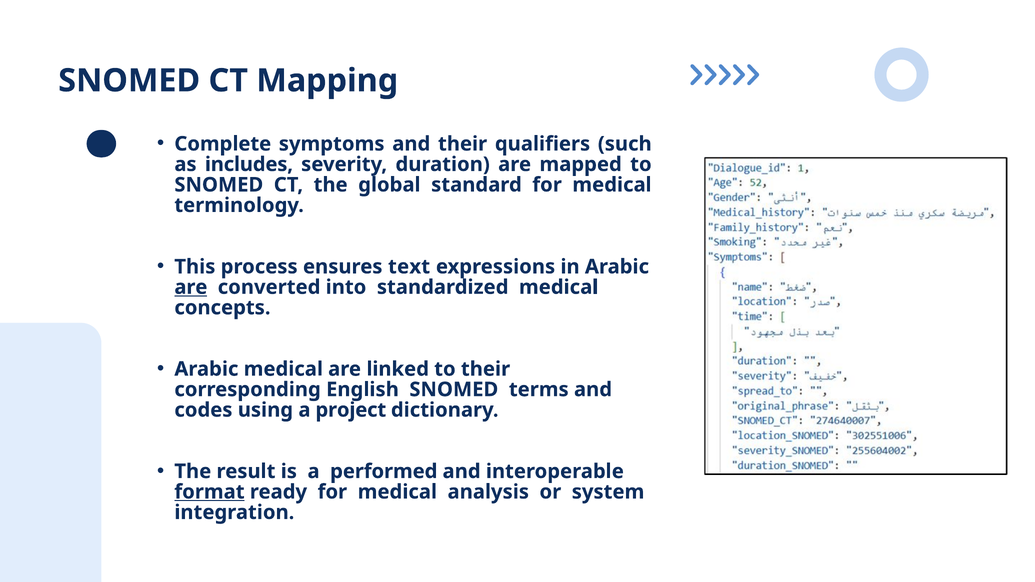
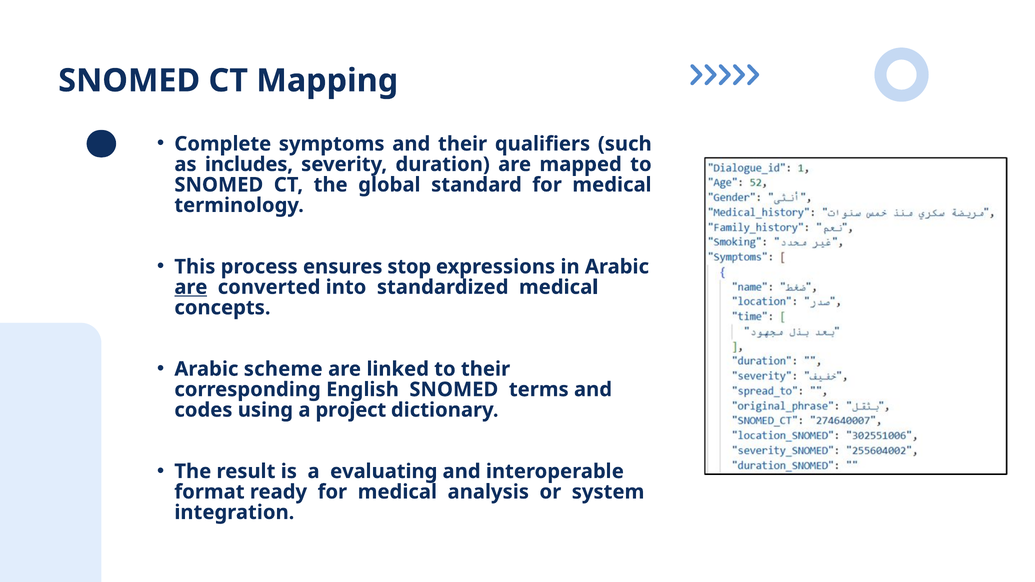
text: text -> stop (409, 267)
Arabic medical: medical -> scheme (283, 369)
performed: performed -> evaluating (384, 472)
format underline: present -> none (209, 492)
